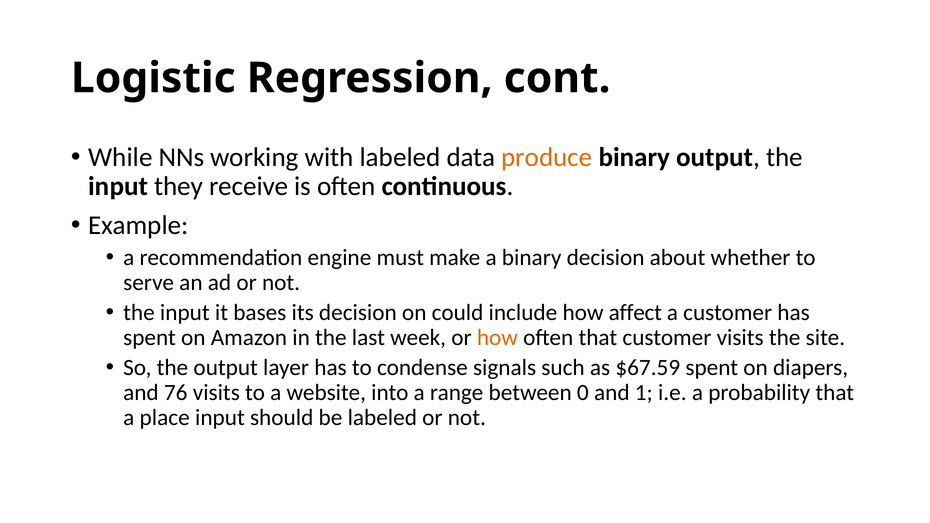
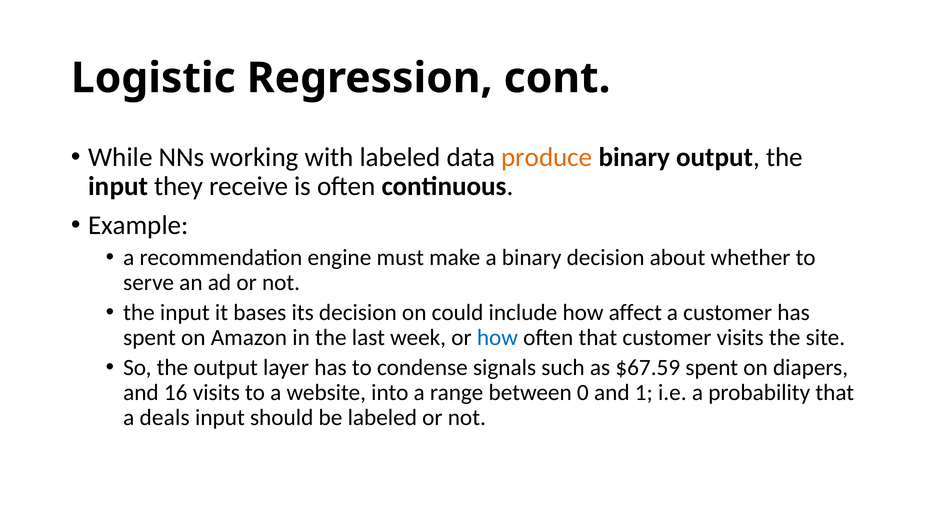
how colour: orange -> blue (497, 338)
76: 76 -> 16 (176, 393)
place: place -> deals (165, 418)
